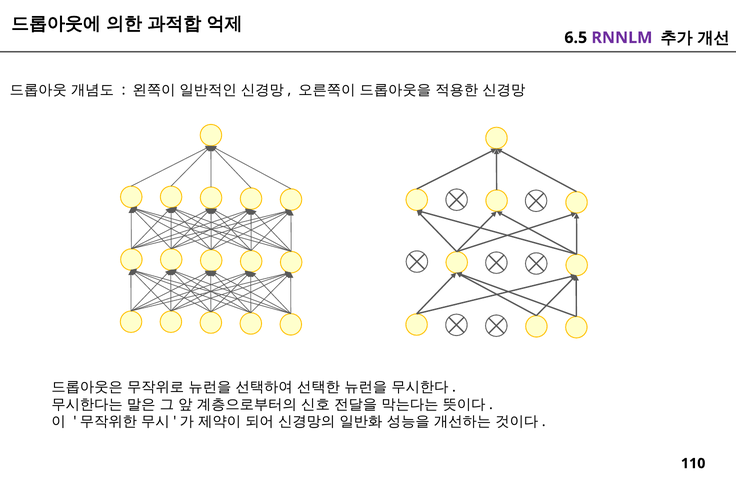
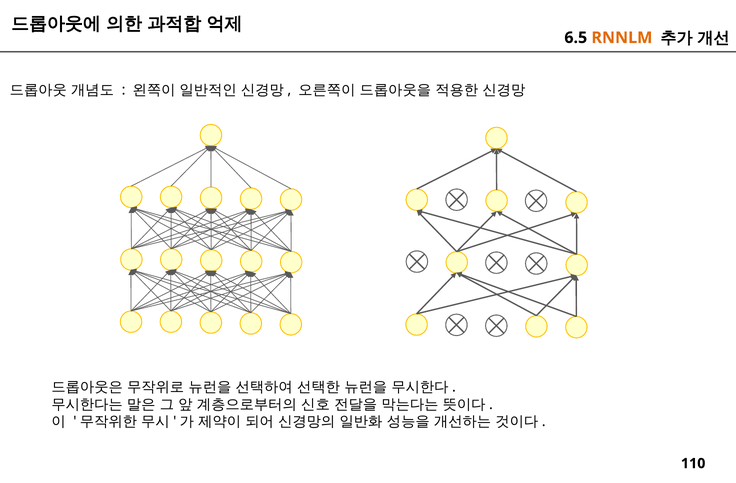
RNNLM colour: purple -> orange (622, 38)
